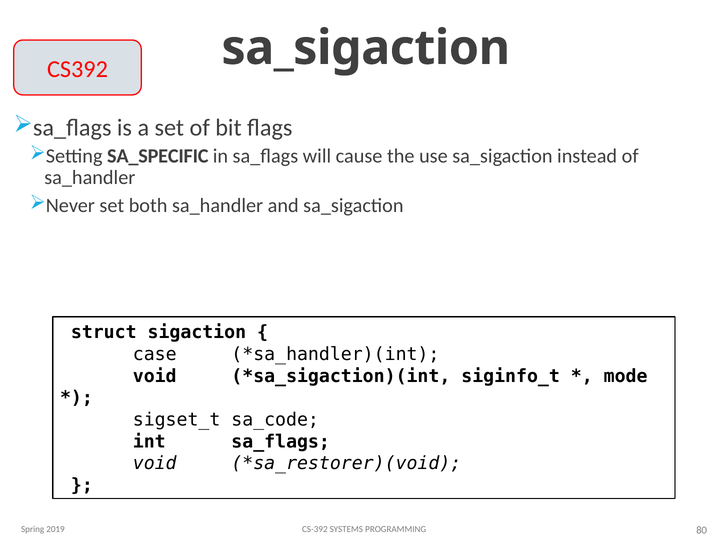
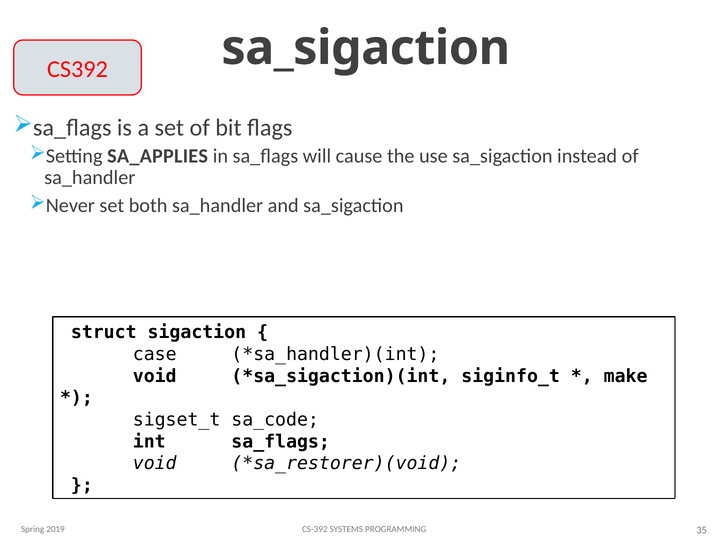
SA_SPECIFIC: SA_SPECIFIC -> SA_APPLIES (158, 156)
mode: mode -> make (626, 376)
80: 80 -> 35 (702, 530)
